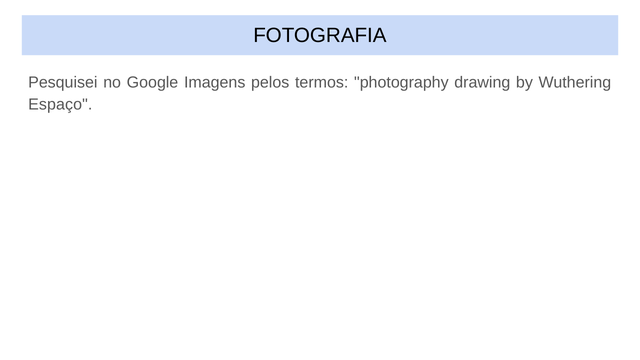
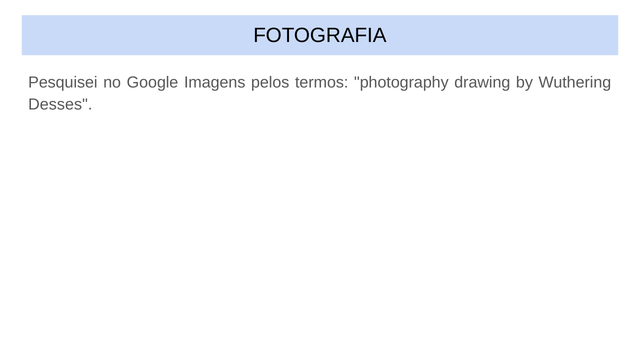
Espaço: Espaço -> Desses (60, 104)
